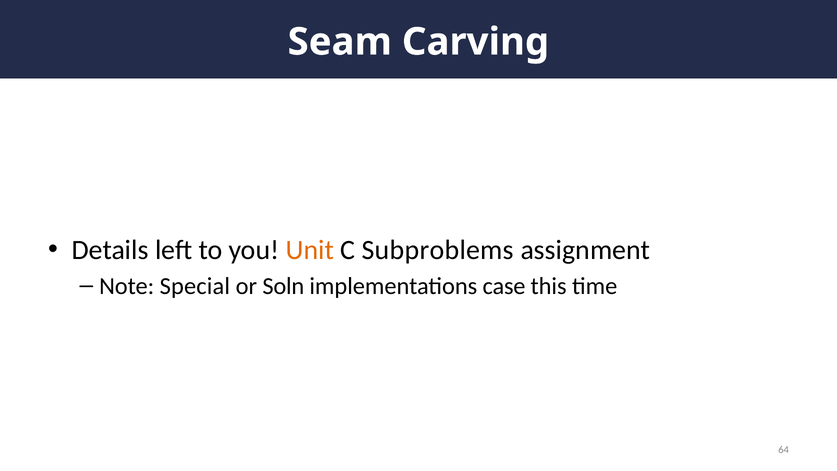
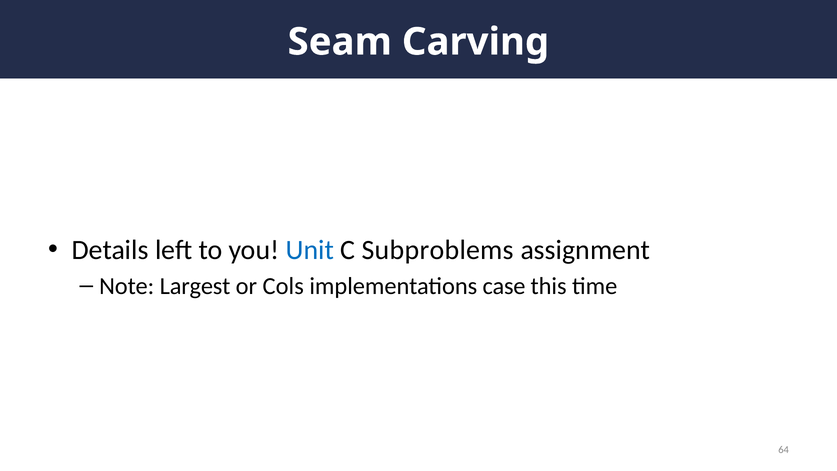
Unit colour: orange -> blue (310, 250)
Special: Special -> Largest (195, 286)
Soln: Soln -> Cols (283, 286)
